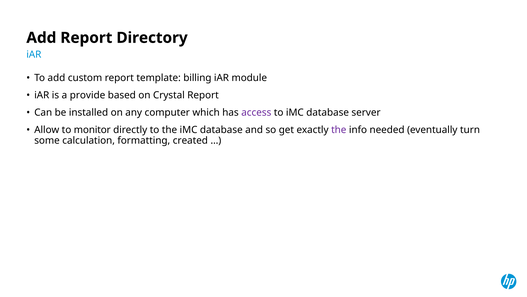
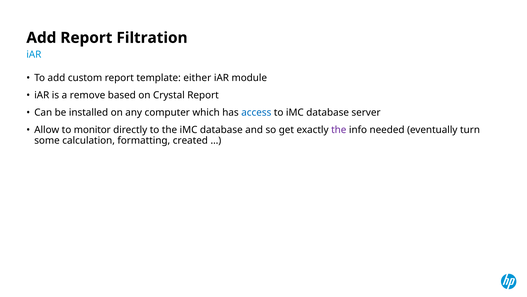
Directory: Directory -> Filtration (152, 38)
billing: billing -> either (197, 78)
provide: provide -> remove (88, 95)
access colour: purple -> blue (256, 112)
